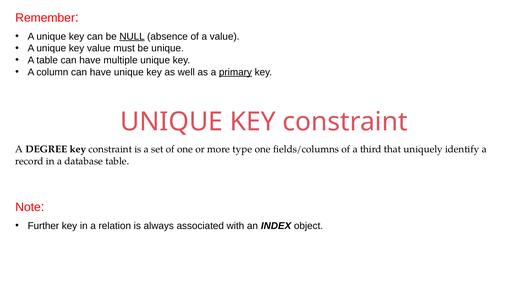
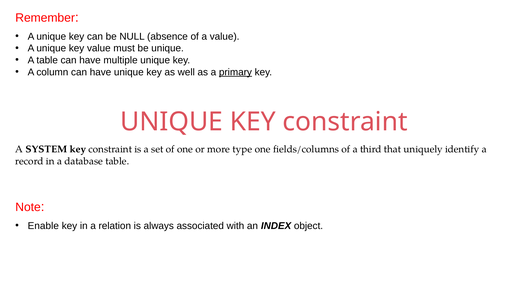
NULL underline: present -> none (132, 36)
DEGREE: DEGREE -> SYSTEM (46, 149)
Further: Further -> Enable (43, 226)
